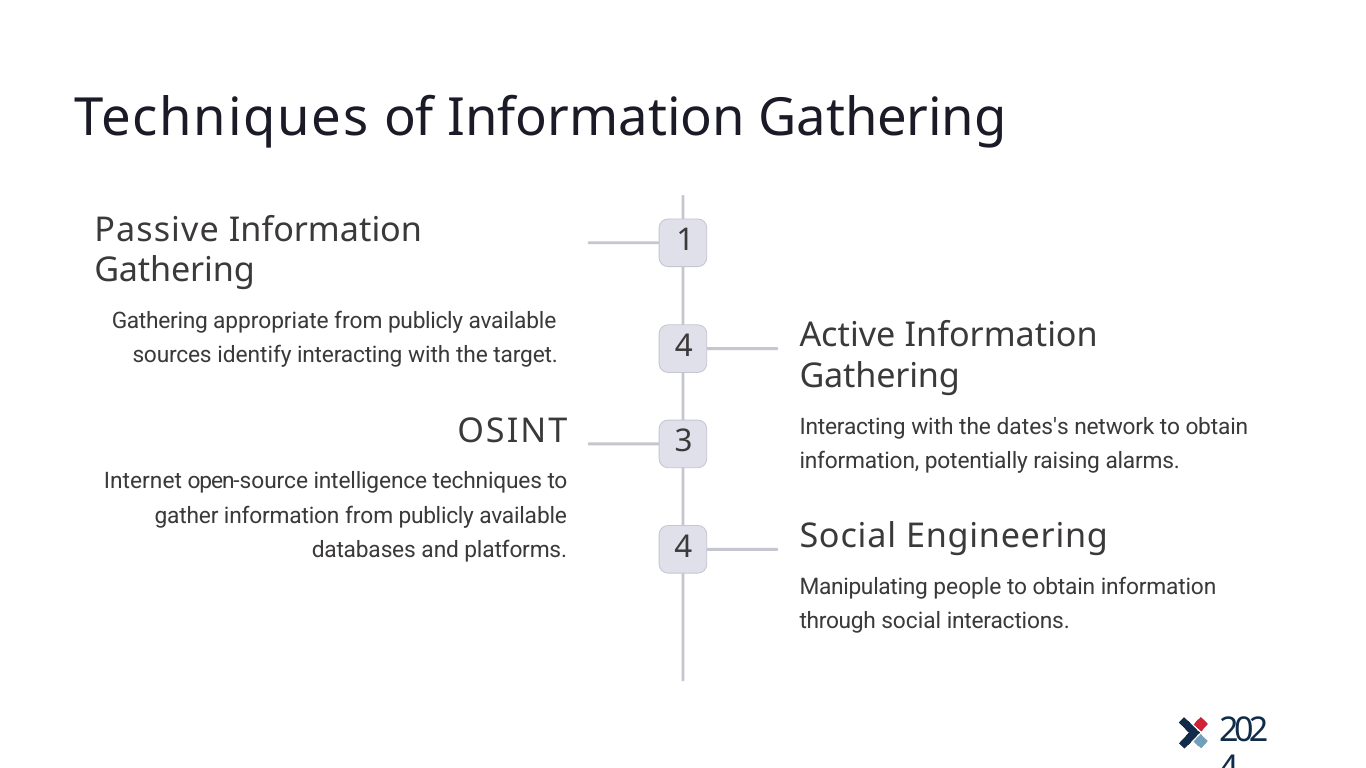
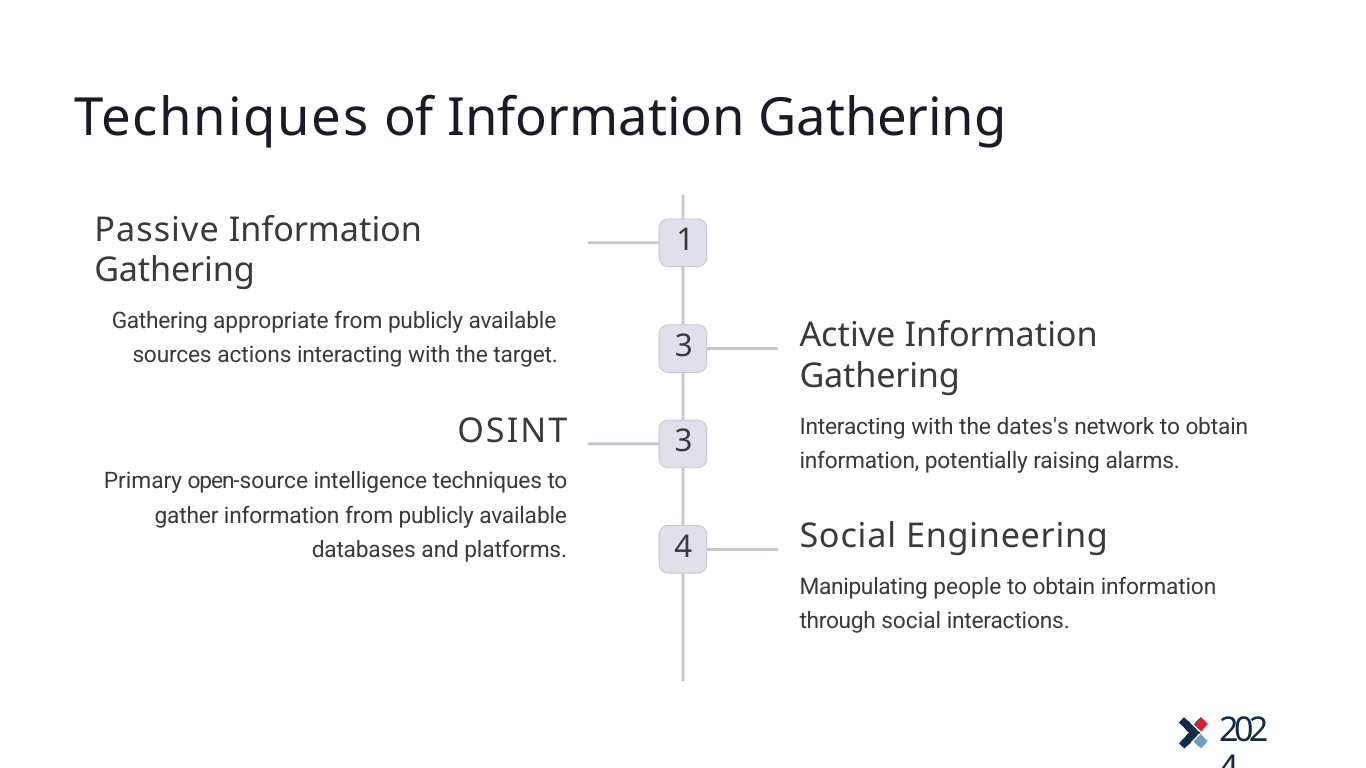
identify: identify -> actions (254, 356)
target 4: 4 -> 3 (684, 346)
Internet: Internet -> Primary (143, 482)
